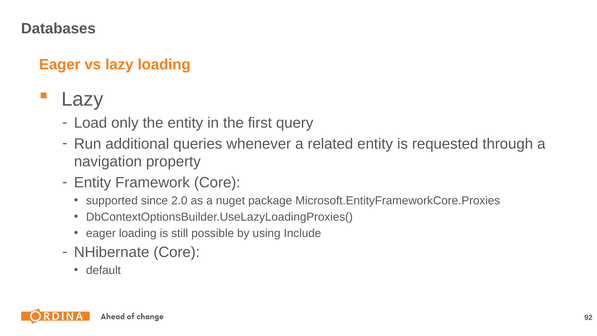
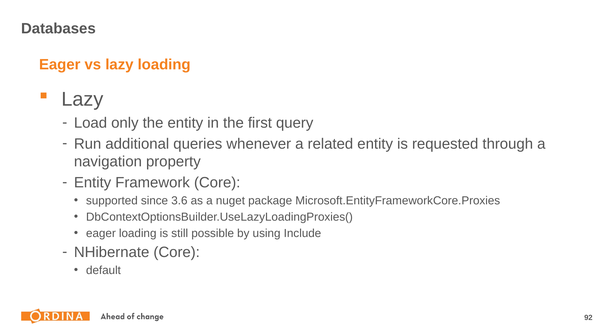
2.0: 2.0 -> 3.6 (179, 201)
